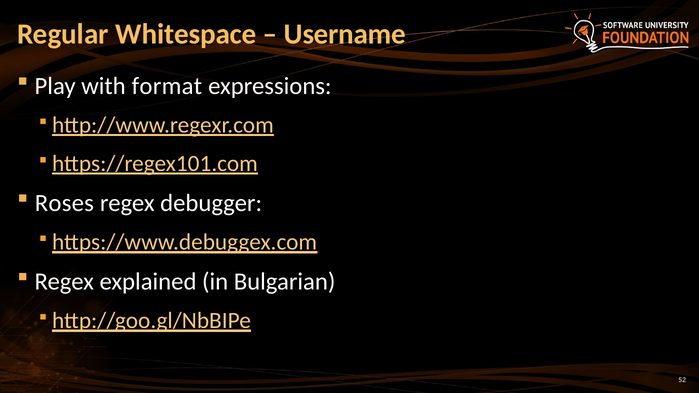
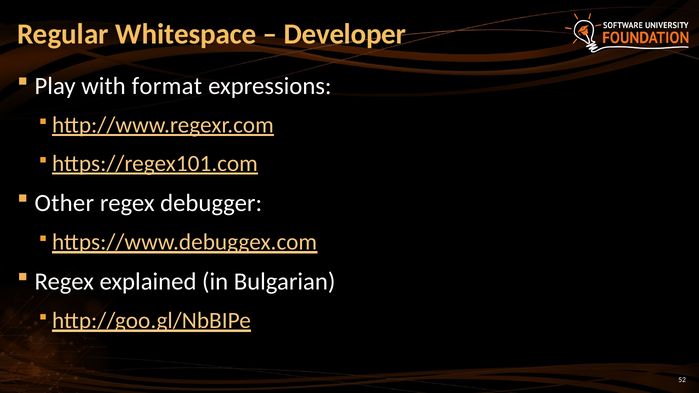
Username: Username -> Developer (345, 34)
Roses: Roses -> Other (64, 203)
